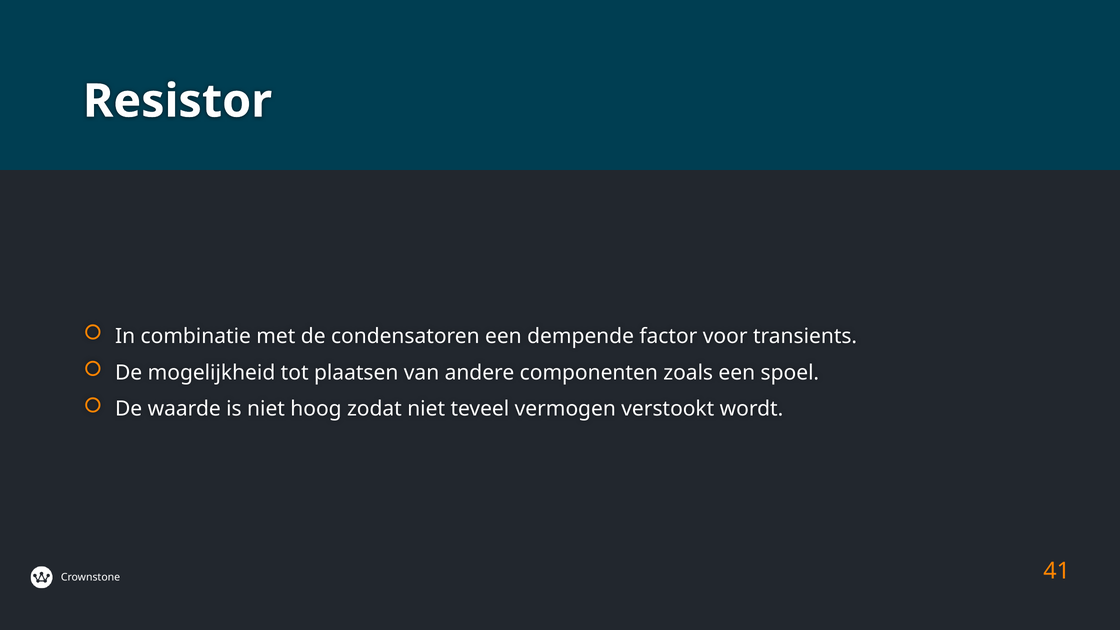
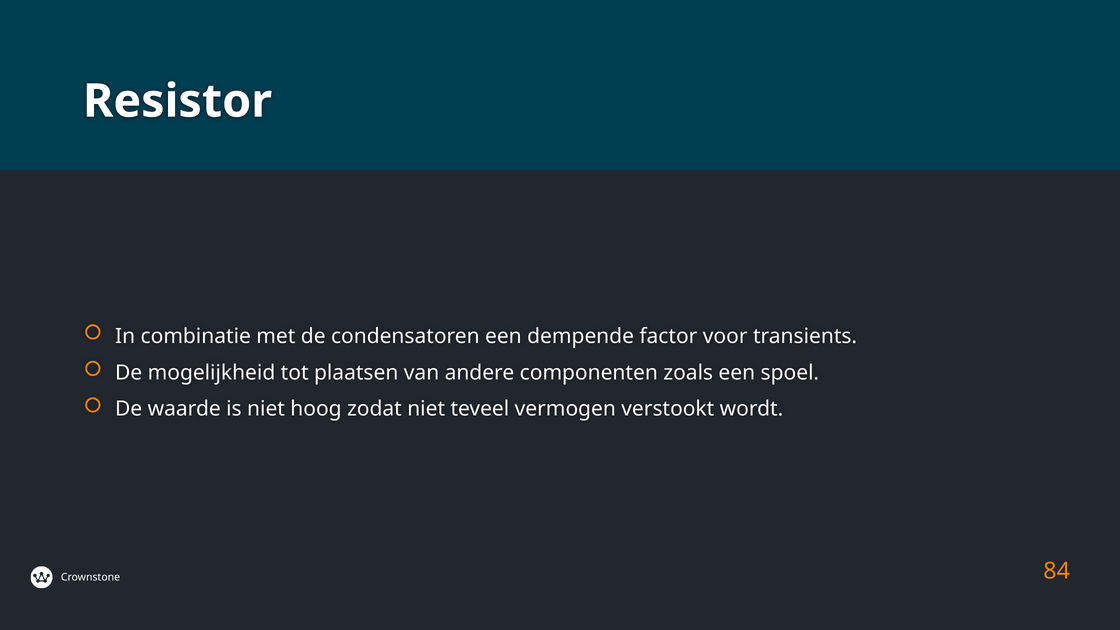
41: 41 -> 84 (1057, 571)
